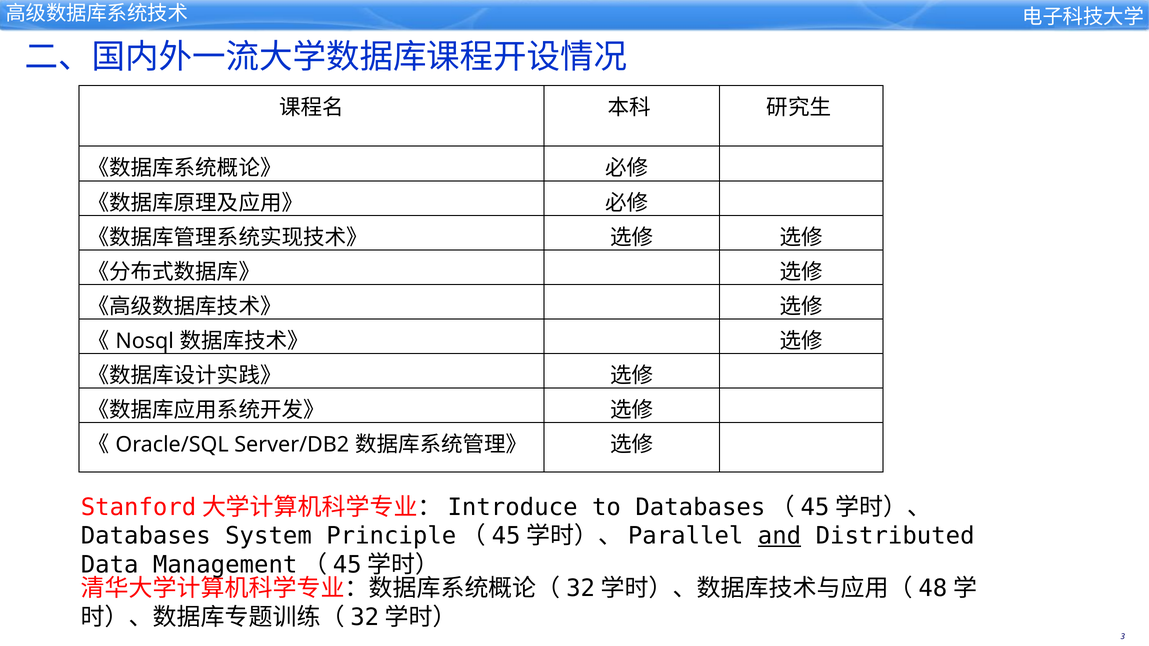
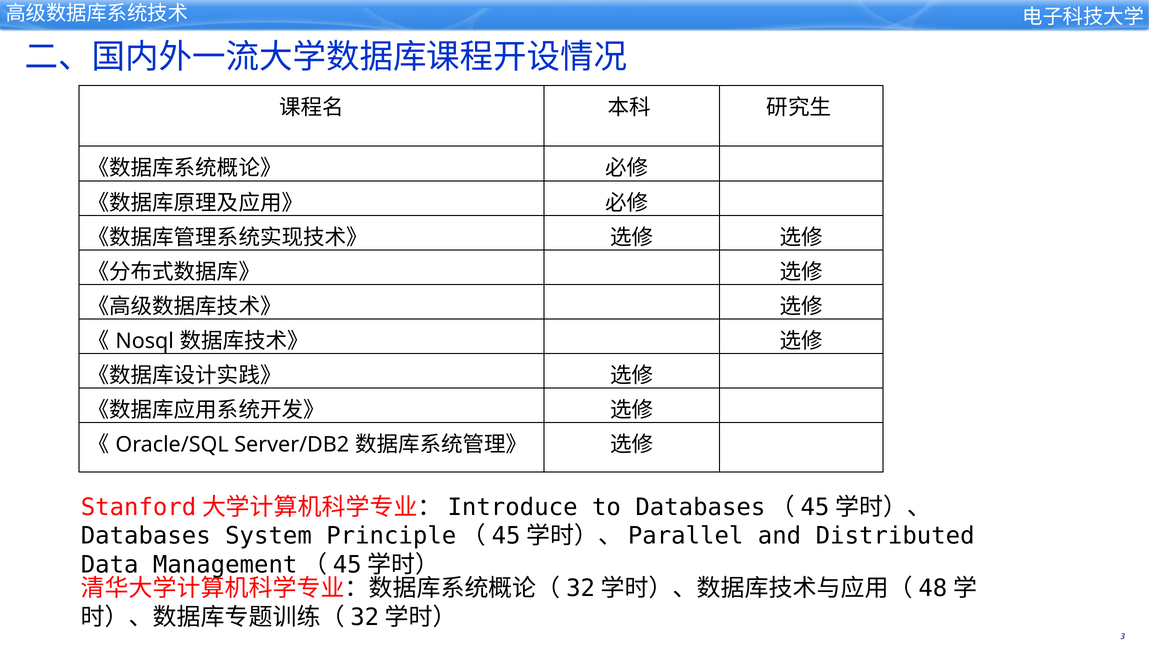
and underline: present -> none (780, 536)
